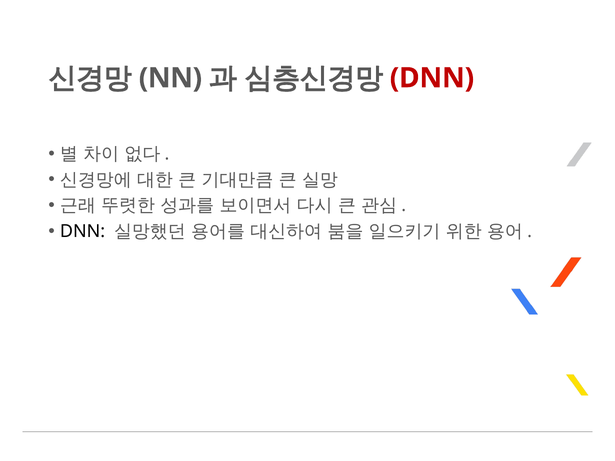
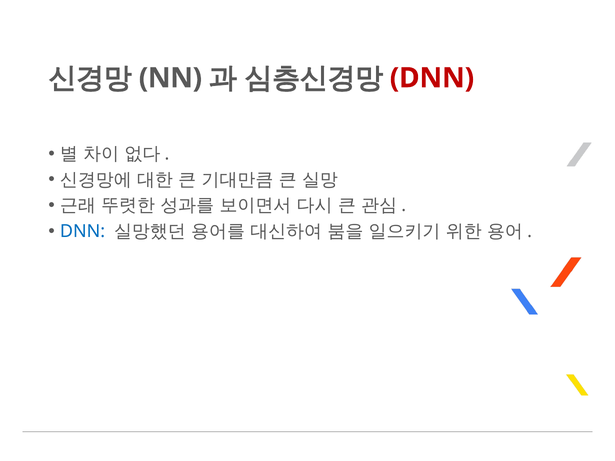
DNN colour: black -> blue (83, 231)
